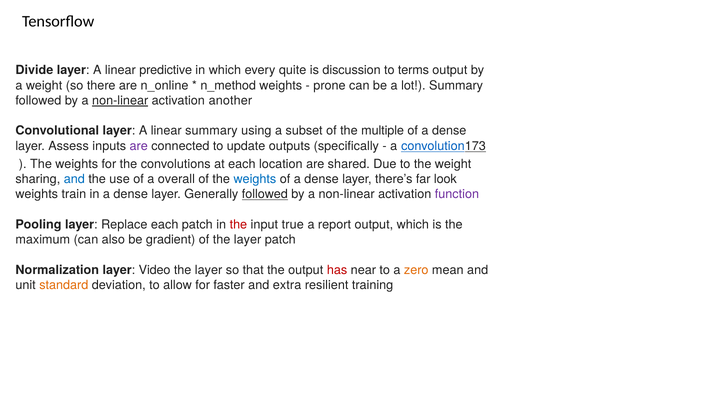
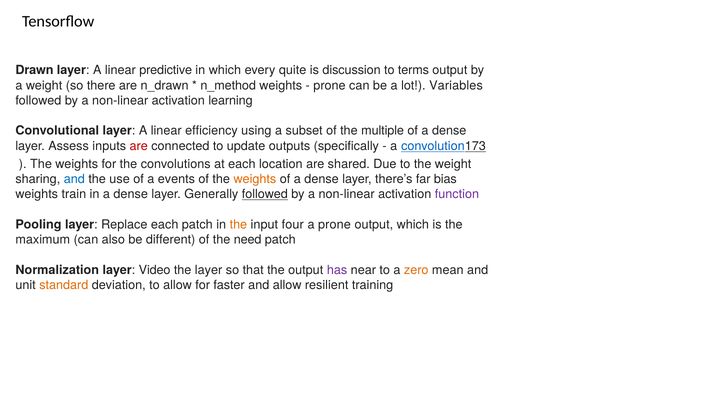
Divide: Divide -> Drawn (34, 70)
n_online: n_online -> n_drawn (165, 86)
lot Summary: Summary -> Variables (456, 86)
non-linear underline: present -> none (120, 101)
another: another -> learning (231, 101)
linear summary: summary -> efficiency (211, 131)
are colour: purple -> red (139, 146)
overall: overall -> events (176, 179)
weights colour: blue -> orange (255, 179)
look: look -> bias (445, 179)
the colour: red -> orange (238, 225)
true: true -> four (293, 225)
a report: report -> prone (334, 225)
gradient: gradient -> different (171, 240)
of the layer: layer -> need (248, 240)
has colour: red -> purple (337, 270)
and extra: extra -> allow (287, 285)
